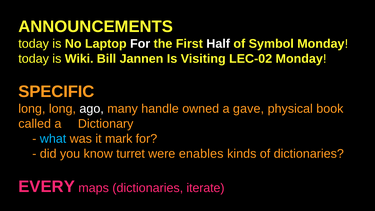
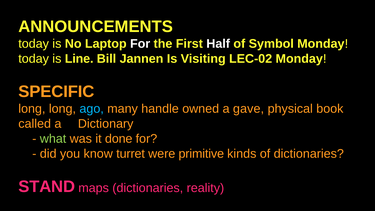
Wiki: Wiki -> Line (79, 59)
ago colour: white -> light blue (92, 109)
what colour: light blue -> light green (53, 139)
mark: mark -> done (119, 139)
enables: enables -> primitive (201, 154)
EVERY: EVERY -> STAND (47, 187)
iterate: iterate -> reality (205, 188)
